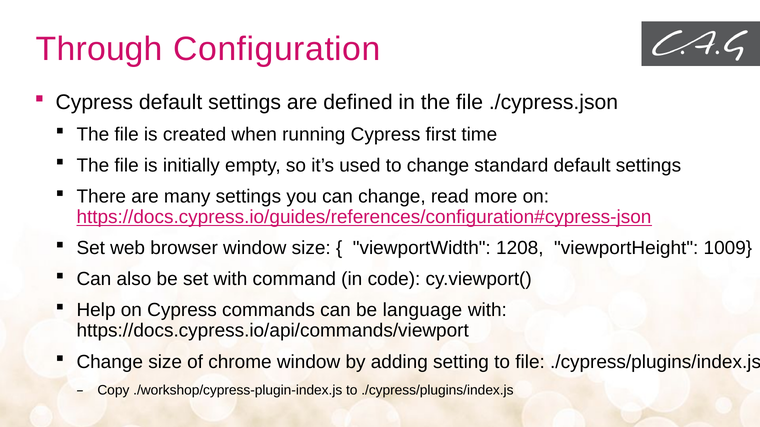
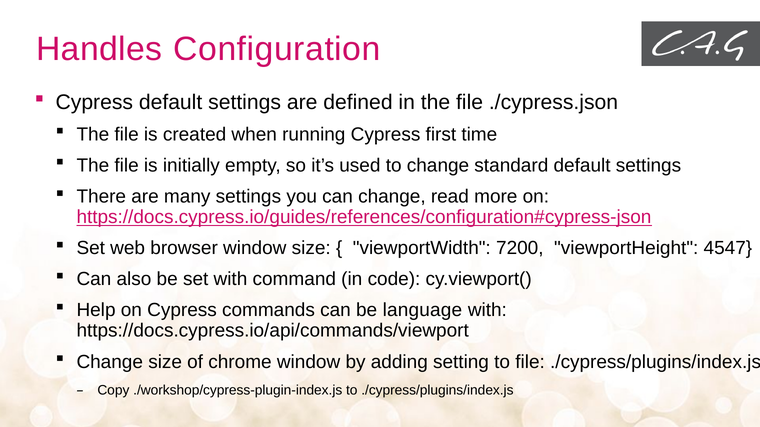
Through: Through -> Handles (99, 49)
1208: 1208 -> 7200 (520, 248)
1009: 1009 -> 4547 (728, 248)
